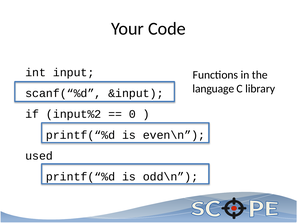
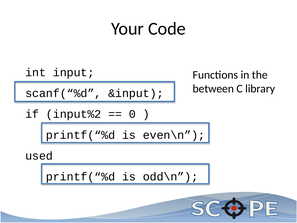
language: language -> between (213, 89)
